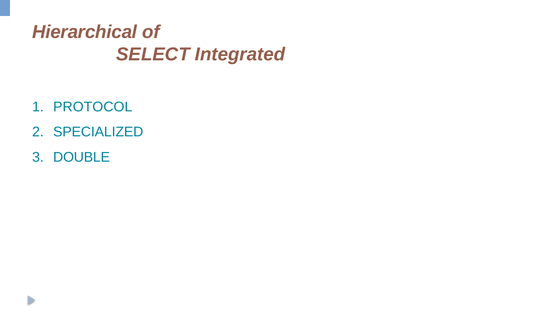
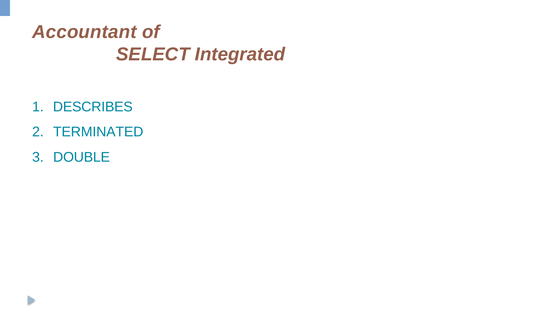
Hierarchical: Hierarchical -> Accountant (84, 32)
PROTOCOL: PROTOCOL -> DESCRIBES (93, 107)
SPECIALIZED: SPECIALIZED -> TERMINATED (98, 132)
